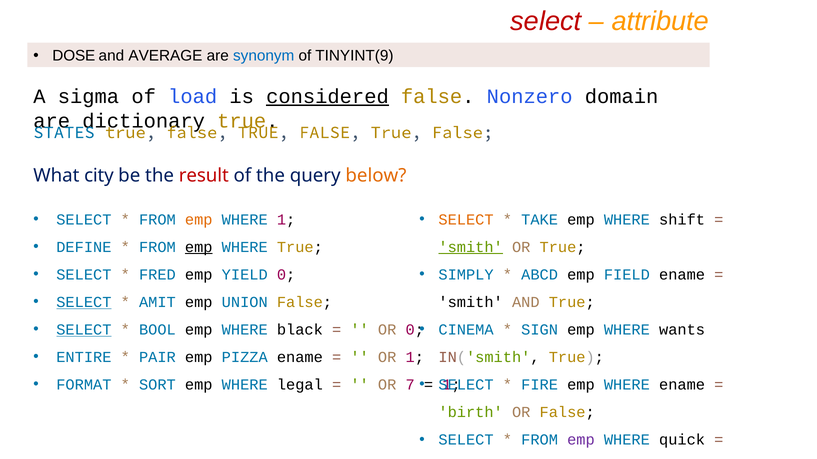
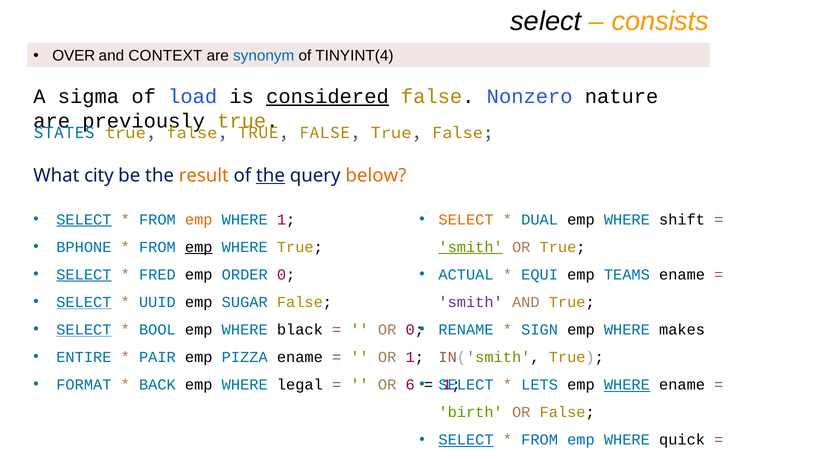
select colour: red -> black (546, 21)
attribute: attribute -> consists (660, 21)
DOSE: DOSE -> OVER (74, 56)
AVERAGE: AVERAGE -> CONTEXT (165, 56)
TINYINT(9: TINYINT(9 -> TINYINT(4 (354, 56)
domain: domain -> nature (622, 97)
dictionary: dictionary -> previously (144, 121)
result colour: red -> orange (204, 176)
the underline: none -> present (271, 176)
SELECT underline: none -> present (84, 220)
TAKE: TAKE -> DUAL (540, 220)
DEFINE: DEFINE -> BPHONE (84, 247)
SELECT underline: none -> present (84, 275)
YIELD: YIELD -> ORDER (245, 275)
SIMPLY: SIMPLY -> ACTUAL (466, 275)
ABCD: ABCD -> EQUI (540, 275)
FIELD: FIELD -> TEAMS (627, 275)
AMIT: AMIT -> UUID (157, 302)
UNION: UNION -> SUGAR (245, 302)
smith colour: black -> purple (471, 302)
CINEMA: CINEMA -> RENAME (466, 330)
wants: wants -> makes (682, 330)
SORT: SORT -> BACK (157, 385)
7: 7 -> 6 (410, 385)
FIRE: FIRE -> LETS (540, 385)
WHERE underline: none -> present (627, 385)
SELECT underline: none -> present (466, 440)
emp colour: purple -> blue (581, 440)
